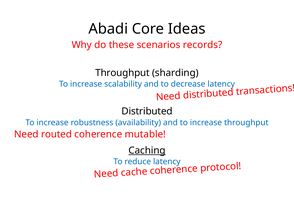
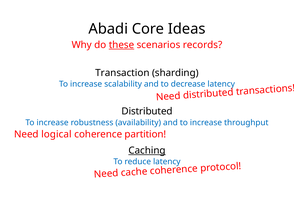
these underline: none -> present (121, 45)
Throughput: Throughput -> Transaction (122, 73)
routed: routed -> logical (56, 135)
mutable: mutable -> partition (145, 135)
